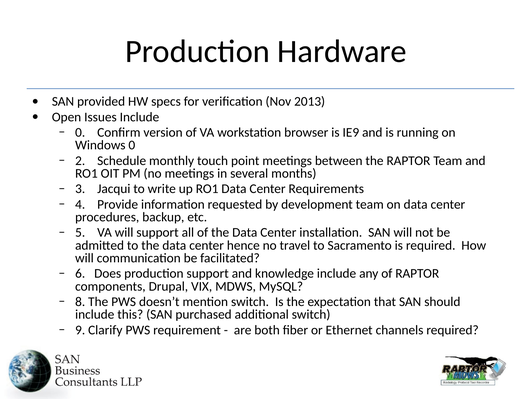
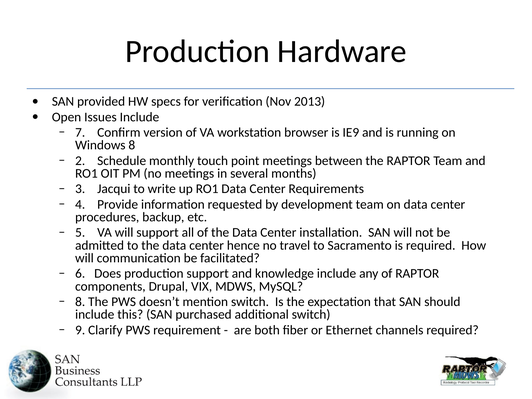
0: 0 -> 7 (80, 132)
Windows 0: 0 -> 8 (132, 145)
